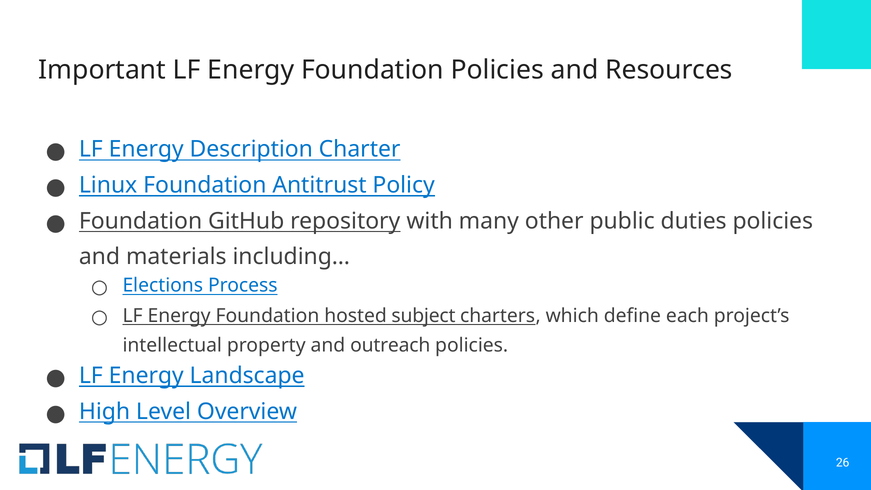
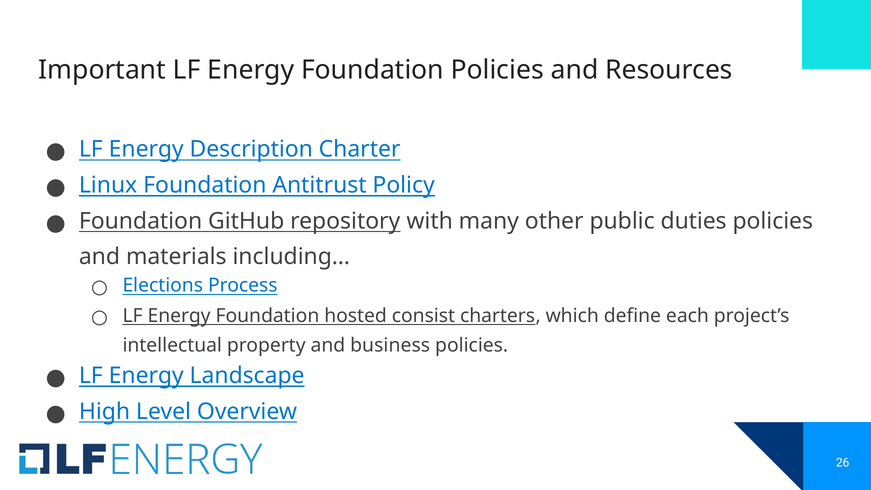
subject: subject -> consist (423, 316)
outreach: outreach -> business (390, 345)
